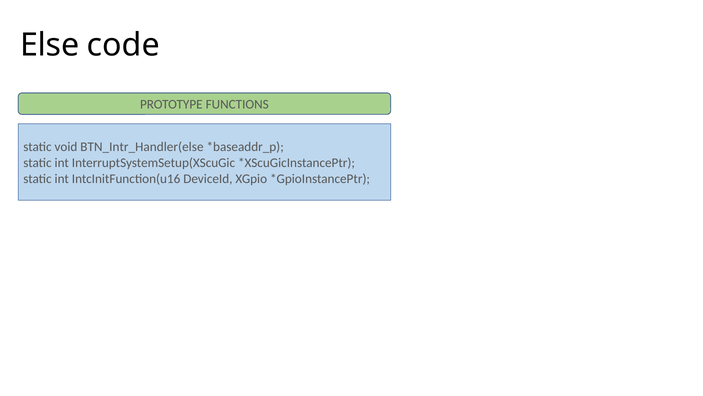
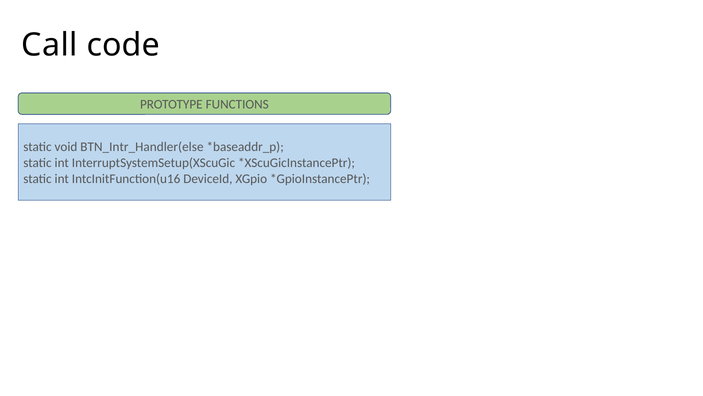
Else: Else -> Call (49, 45)
